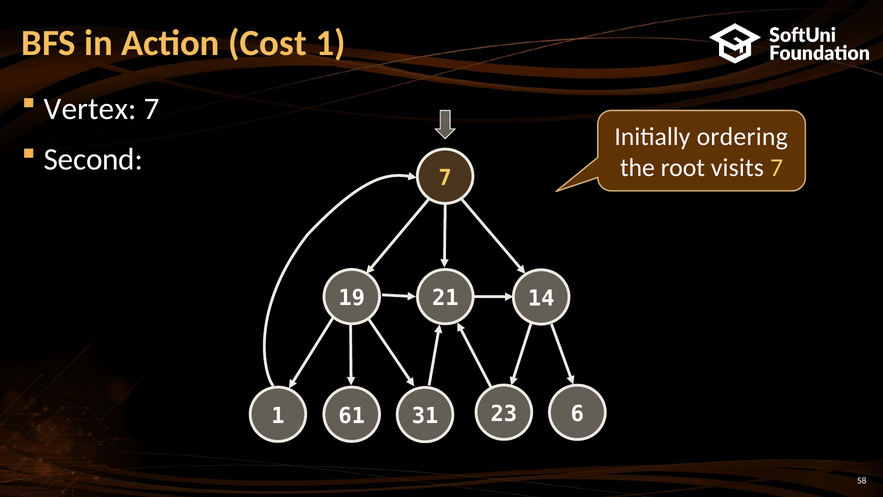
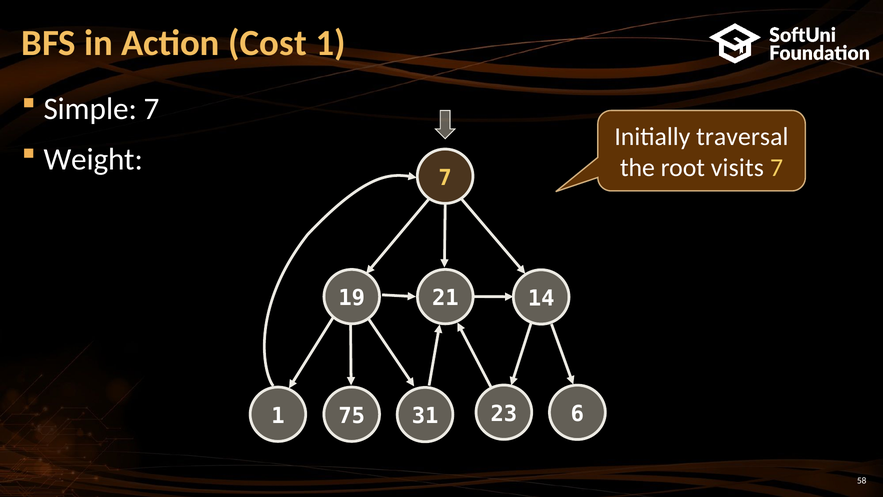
Vertex: Vertex -> Simple (90, 109)
ordering: ordering -> traversal (742, 137)
Second: Second -> Weight (93, 159)
61: 61 -> 75 (352, 416)
